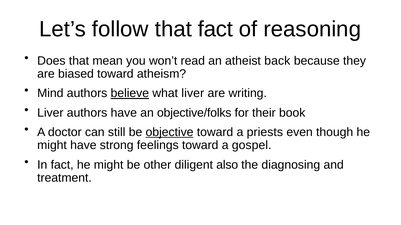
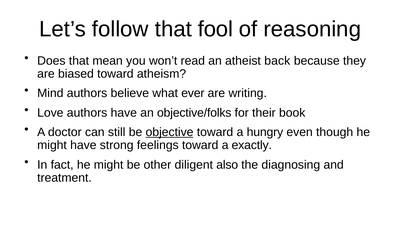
that fact: fact -> fool (215, 29)
believe underline: present -> none (130, 94)
what liver: liver -> ever (193, 94)
Liver: Liver -> Love (50, 113)
priests: priests -> hungry (265, 133)
gospel: gospel -> exactly (252, 146)
